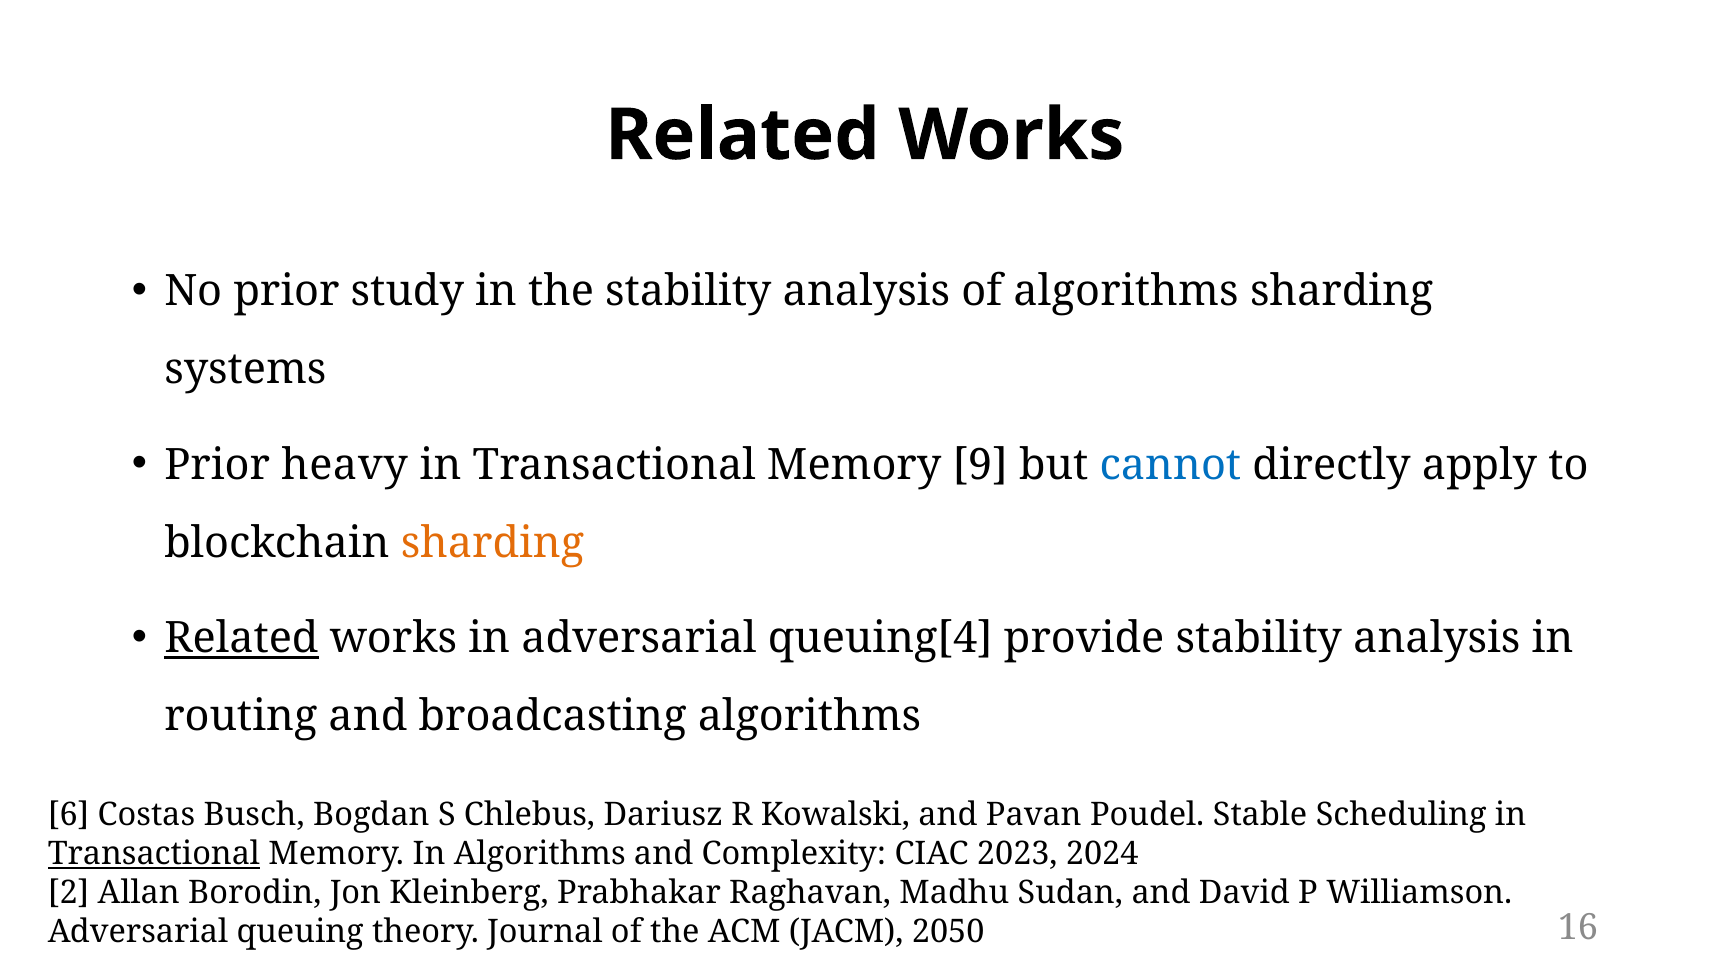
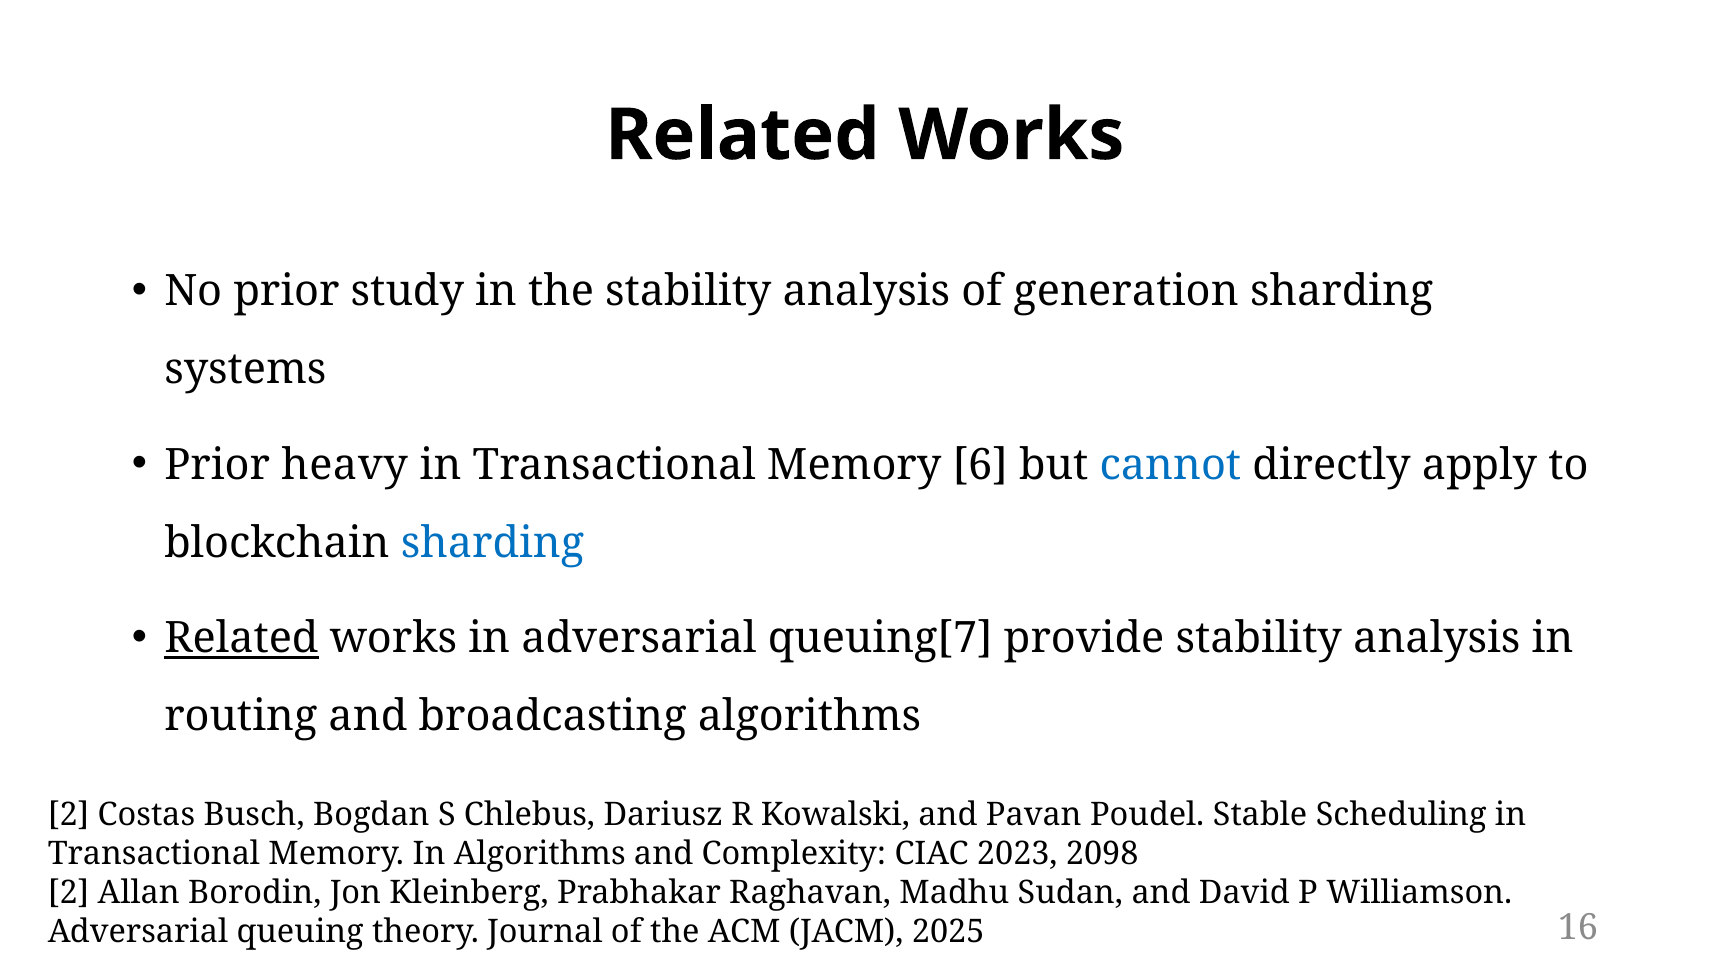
of algorithms: algorithms -> generation (1126, 291)
9: 9 -> 6 (980, 465)
sharding colour: orange -> blue (493, 543)
queuing[4: queuing[4 -> queuing[7 (880, 639)
6: 6 -> 2 (69, 815)
Transactional underline: present -> none (154, 854)
2024: 2024 -> 2098 (1102, 854)
2050: 2050 -> 2025 (948, 932)
